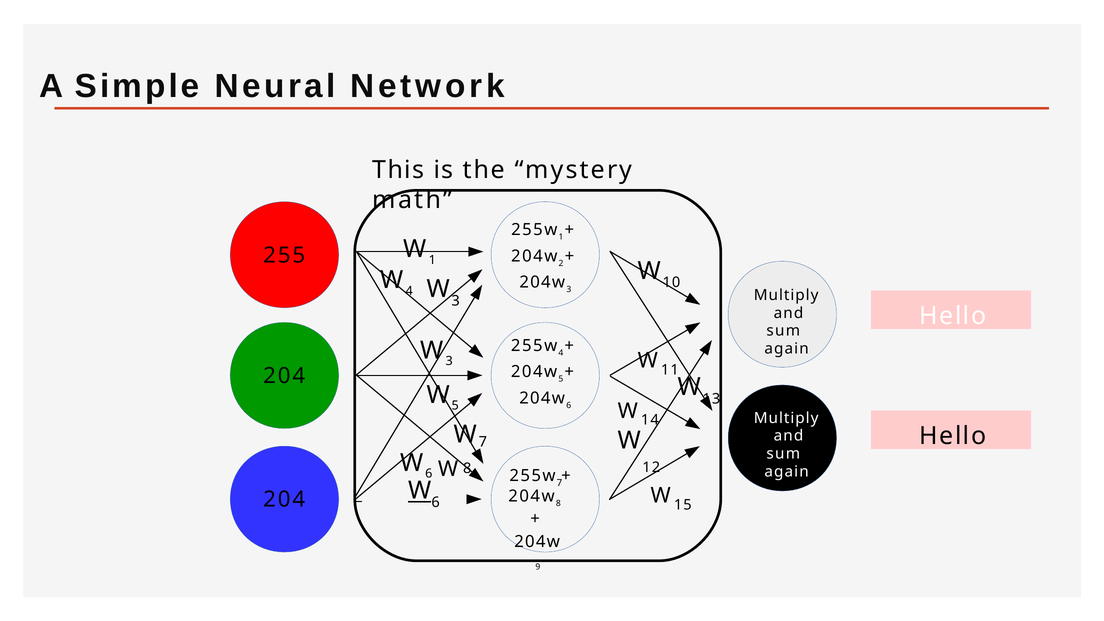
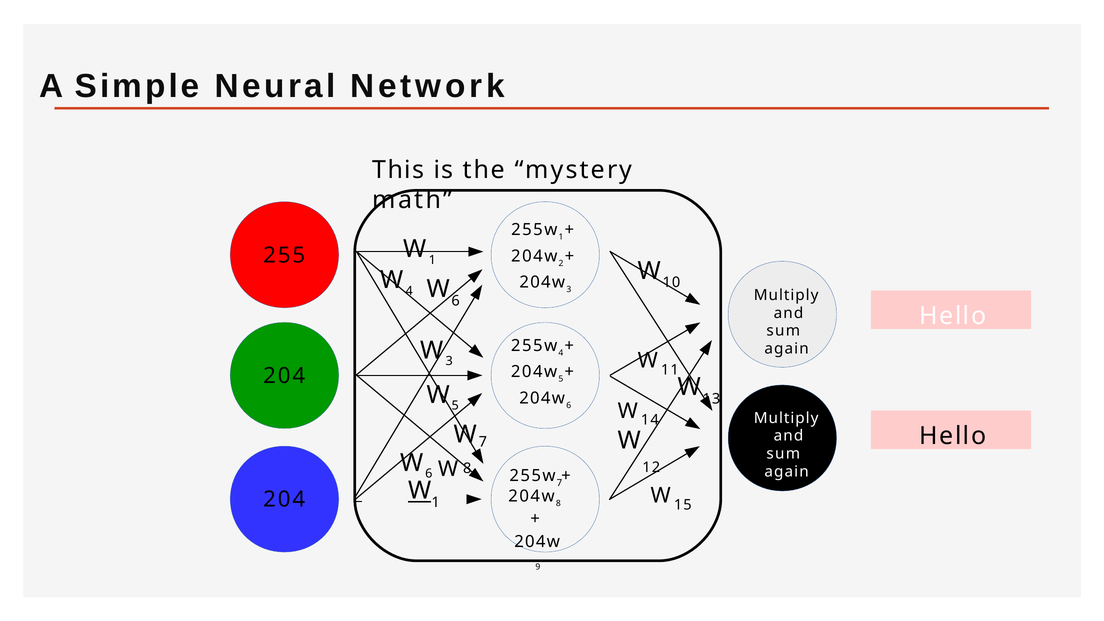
3: 3 -> 6 (456, 301)
6: 6 -> 1 (436, 502)
